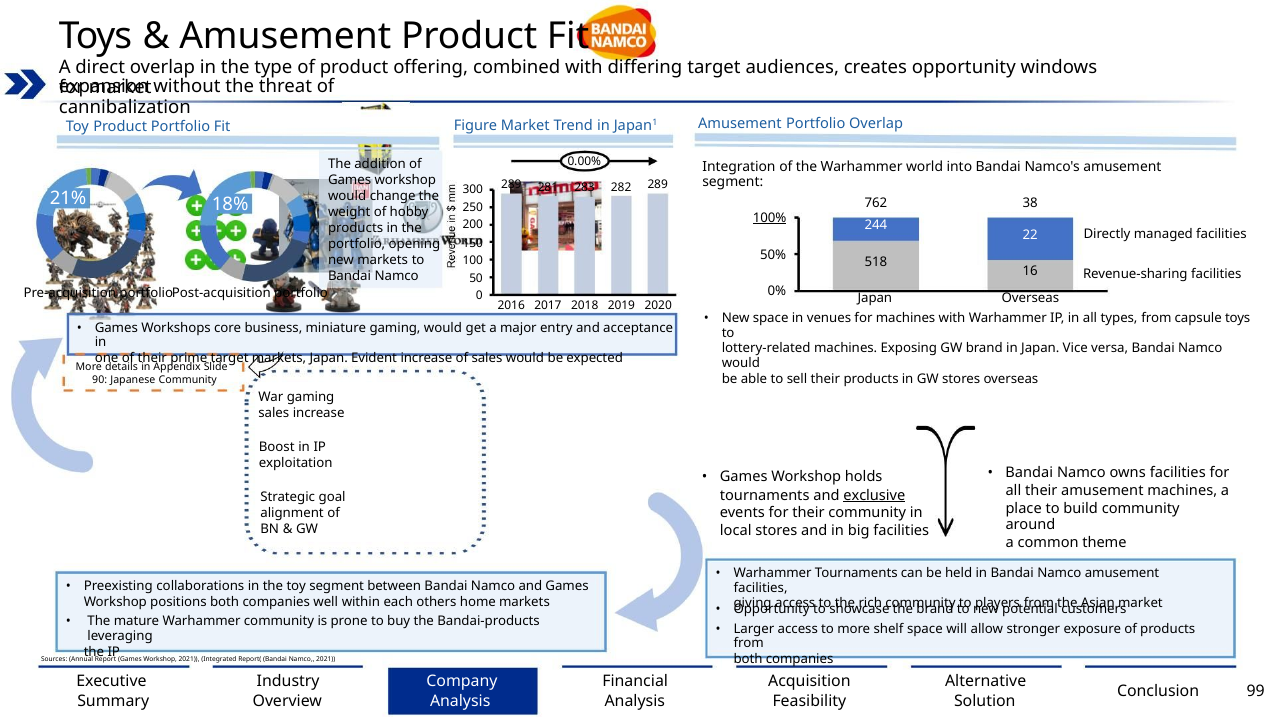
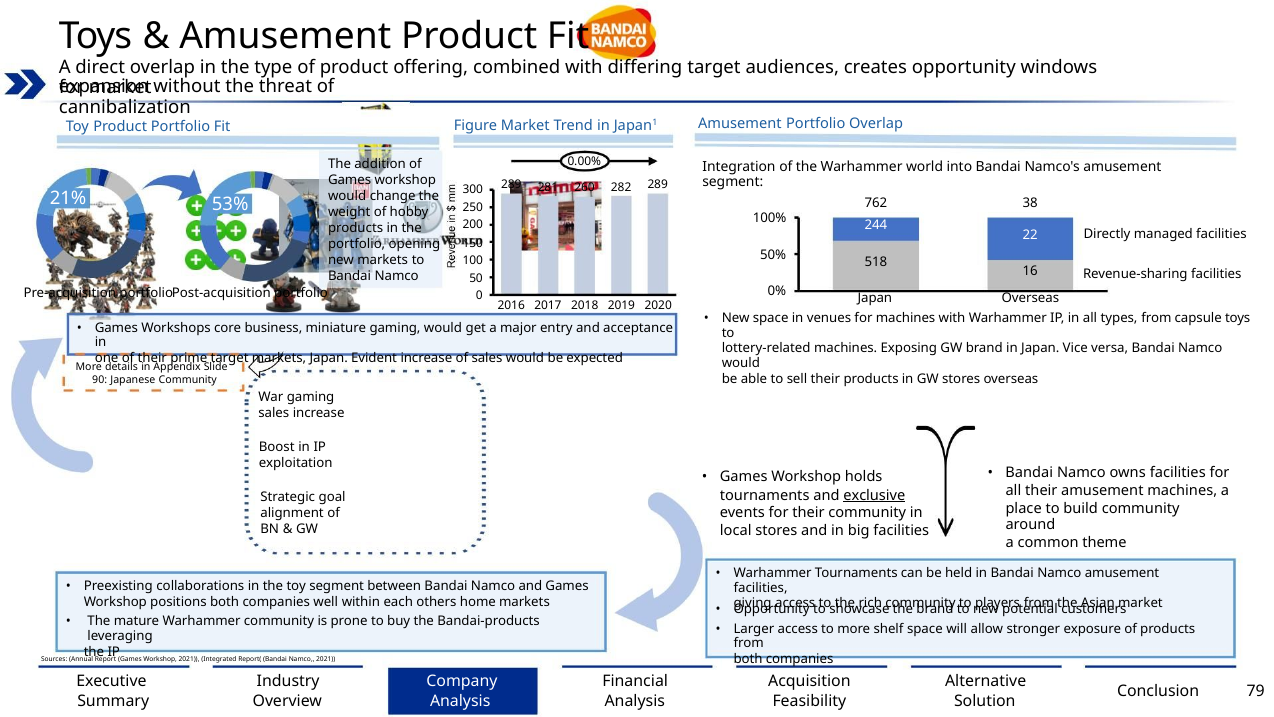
283: 283 -> 260 (585, 187)
18%: 18% -> 53% (230, 204)
100% underline: present -> none (770, 218)
99: 99 -> 79 (1256, 691)
